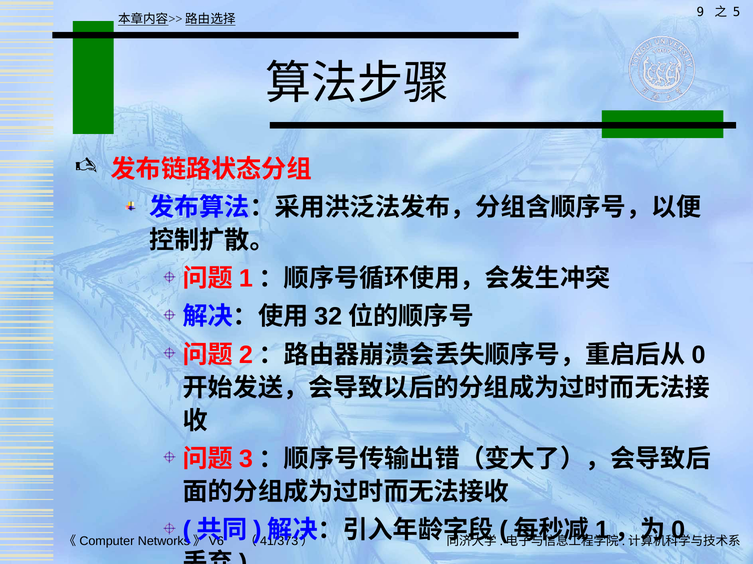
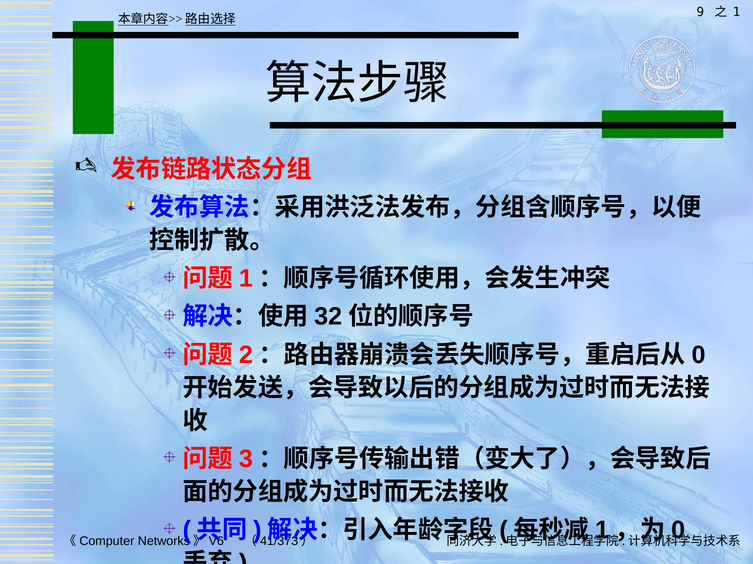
5: 5 -> 1 (737, 12)
